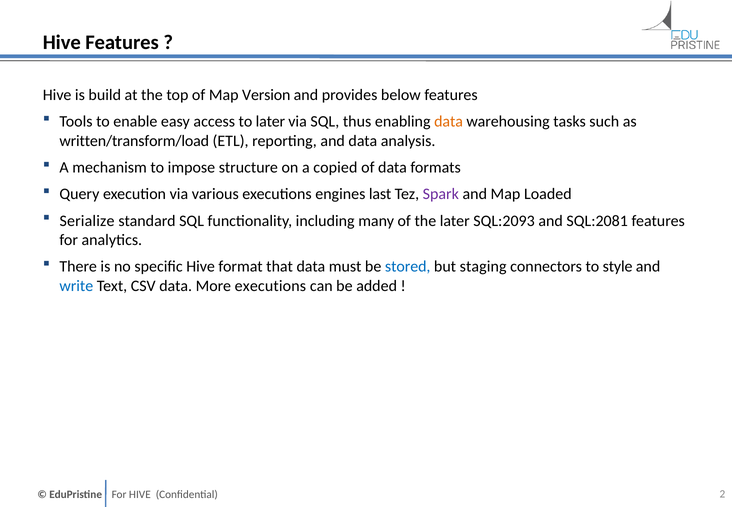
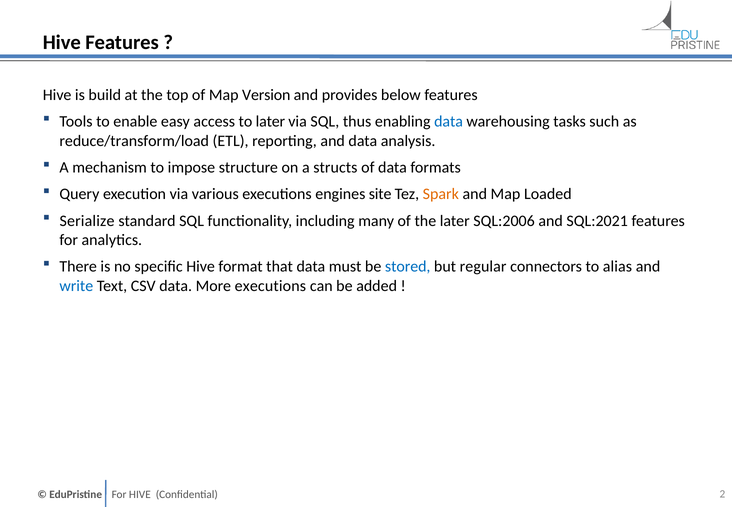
data colour: orange -> blue (449, 121)
written/transform/load: written/transform/load -> reduce/transform/load (134, 141)
copied: copied -> structs (335, 167)
last: last -> site (380, 194)
Spark colour: purple -> orange (441, 194)
SQL:2093: SQL:2093 -> SQL:2006 (504, 221)
SQL:2081: SQL:2081 -> SQL:2021 (597, 221)
staging: staging -> regular (483, 267)
style: style -> alias (617, 267)
